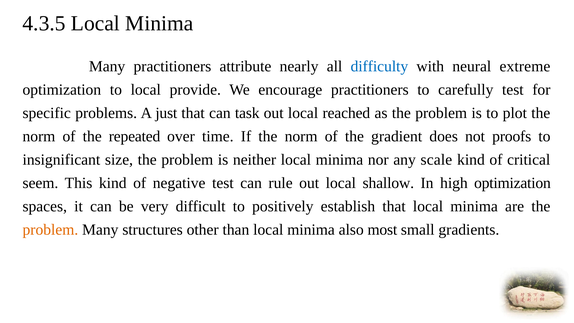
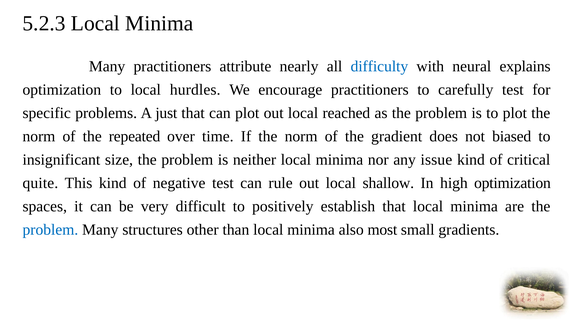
4.3.5: 4.3.5 -> 5.2.3 (44, 23)
extreme: extreme -> explains (525, 66)
provide: provide -> hurdles (195, 90)
can task: task -> plot (247, 113)
proofs: proofs -> biased (512, 136)
scale: scale -> issue (436, 160)
seem: seem -> quite (40, 183)
problem colour: orange -> blue (50, 229)
